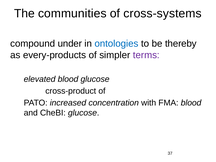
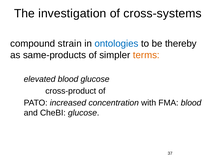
communities: communities -> investigation (72, 13)
under: under -> strain (70, 44)
every-products: every-products -> same-products (55, 55)
terms colour: purple -> orange (146, 55)
